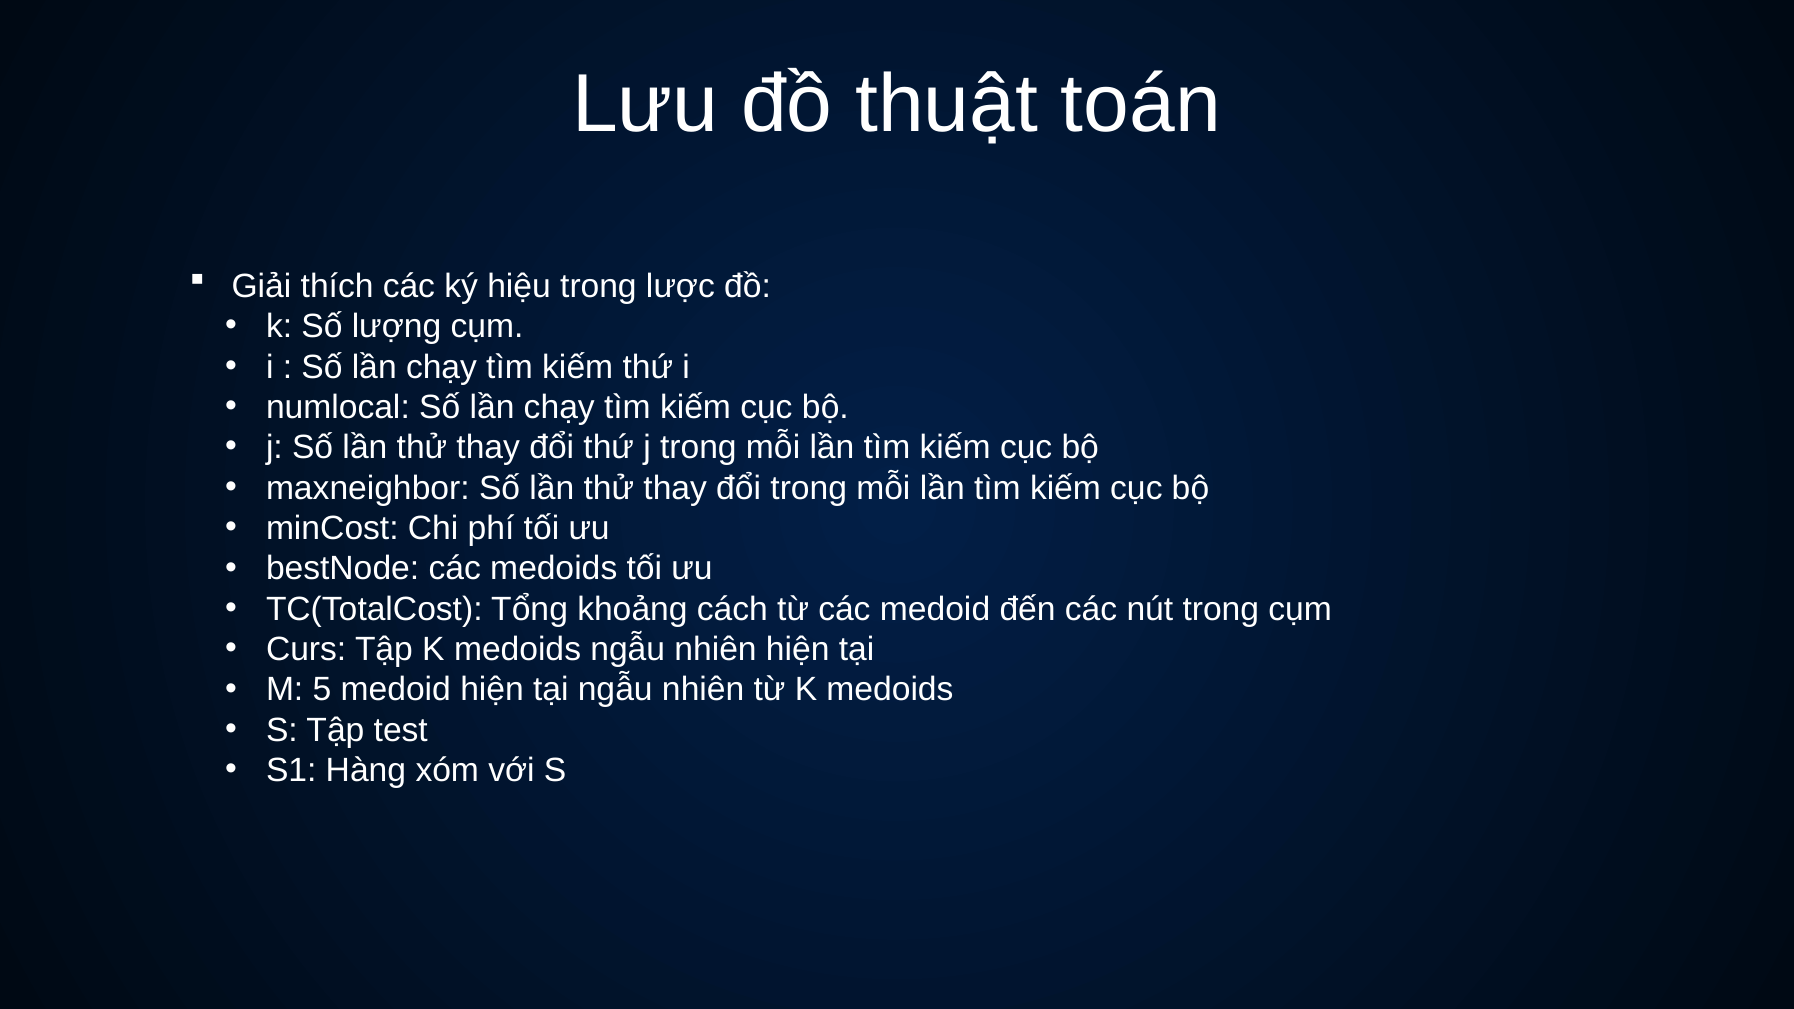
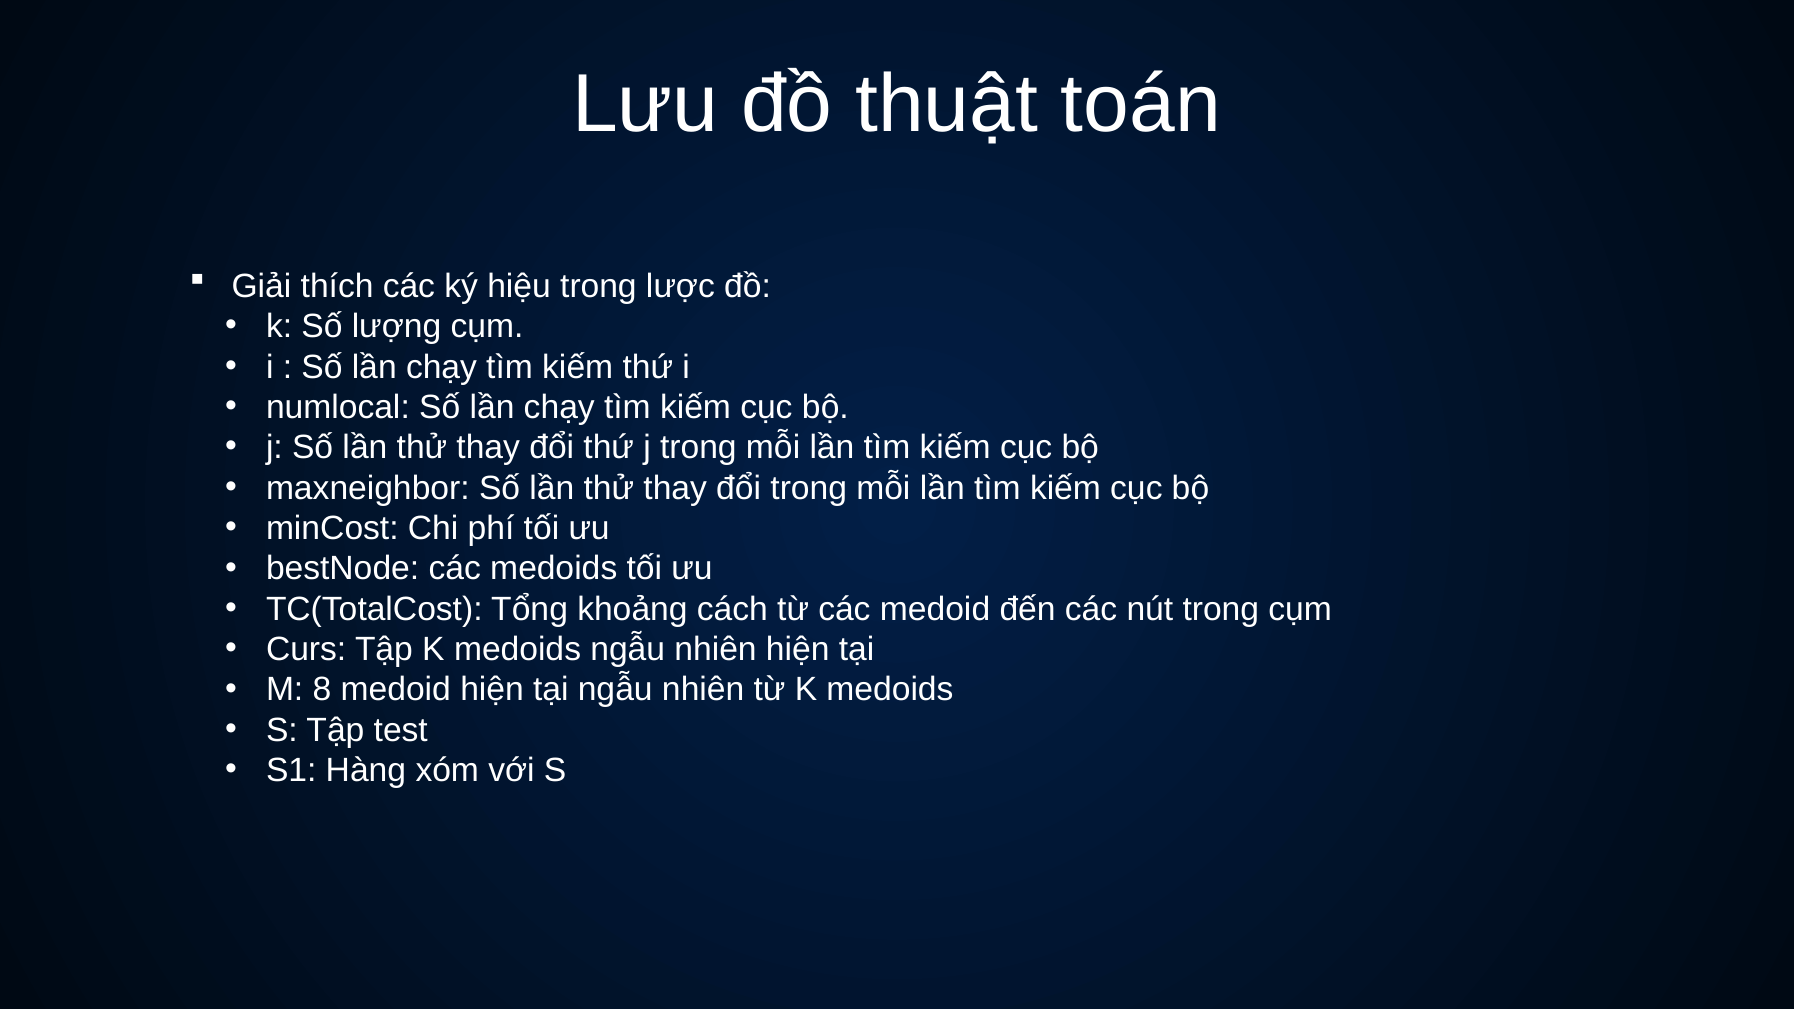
5: 5 -> 8 (322, 690)
